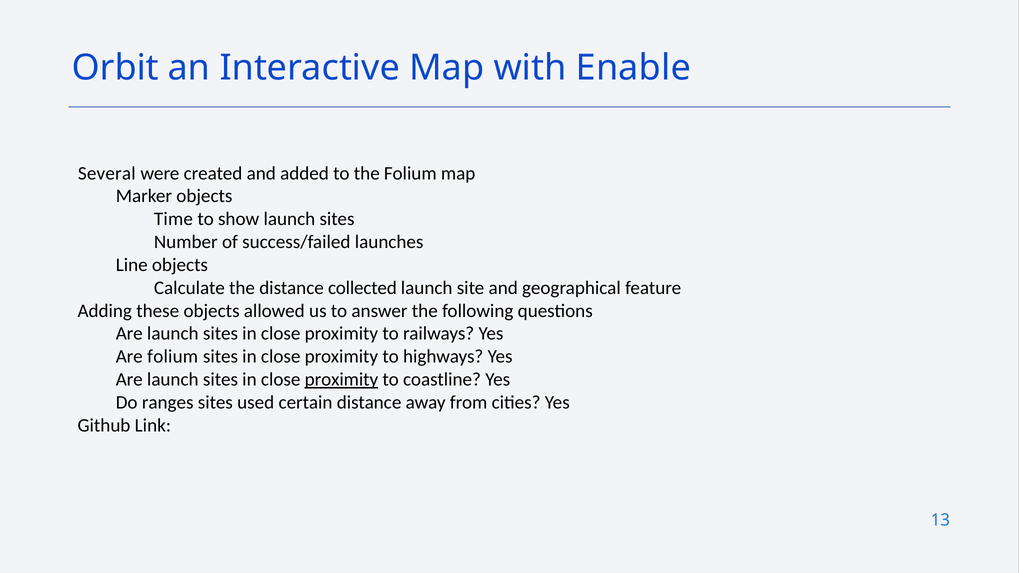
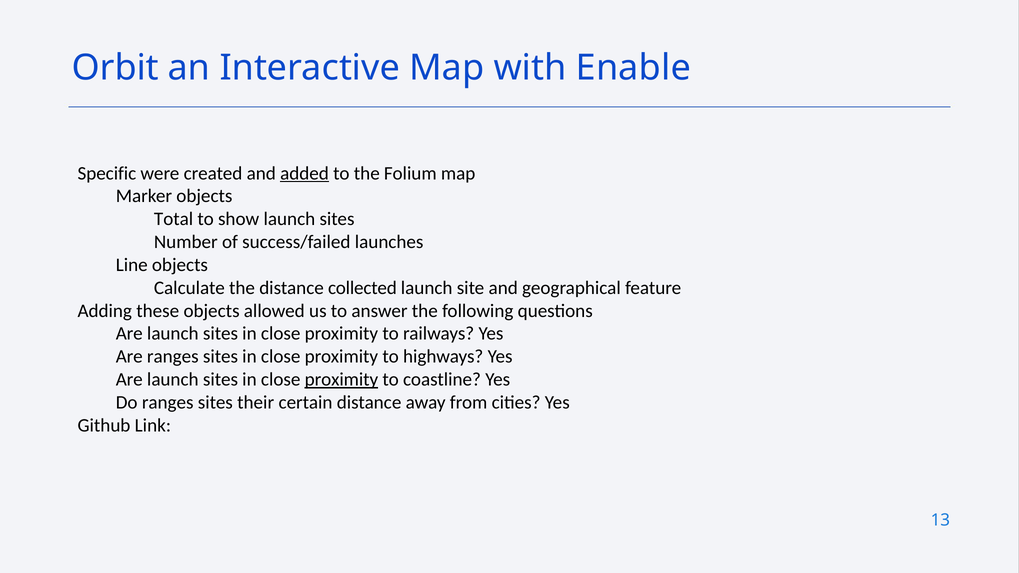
Several: Several -> Specific (107, 173)
added underline: none -> present (305, 173)
Time: Time -> Total (174, 219)
Are folium: folium -> ranges (173, 357)
used: used -> their (256, 403)
